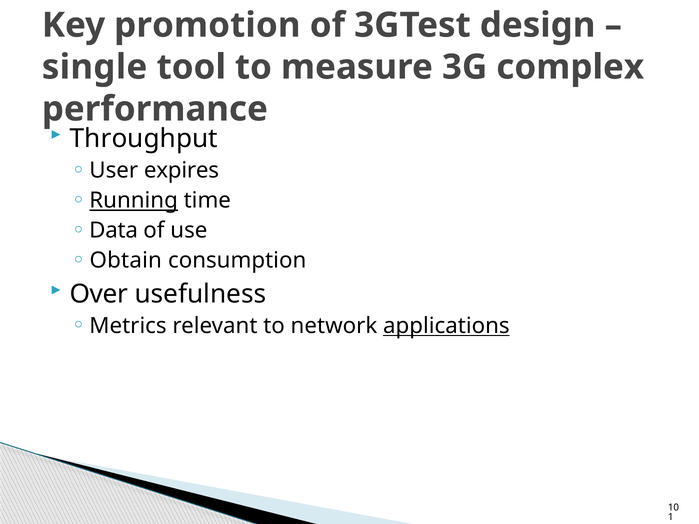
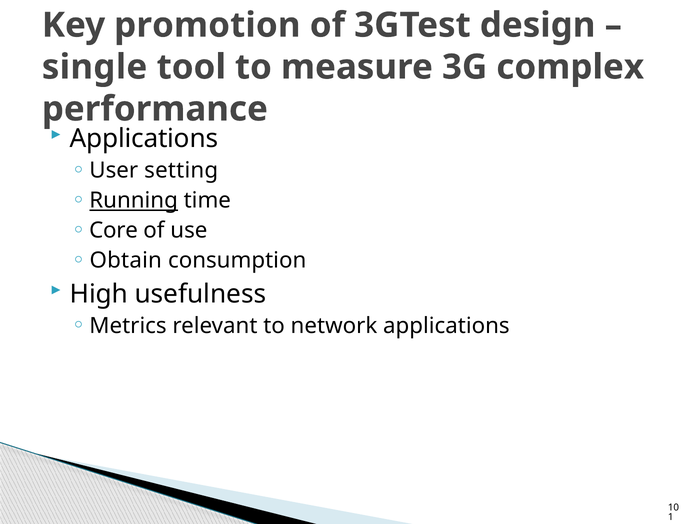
Throughput: Throughput -> Applications (144, 139)
expires: expires -> setting (181, 171)
Data: Data -> Core (114, 231)
Over: Over -> High (99, 294)
applications underline: present -> none (446, 326)
